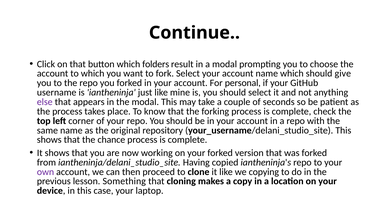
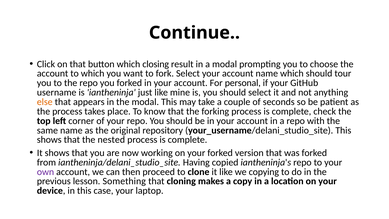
folders: folders -> closing (156, 64)
give: give -> tour (343, 73)
else colour: purple -> orange (45, 102)
chance: chance -> nested (111, 140)
